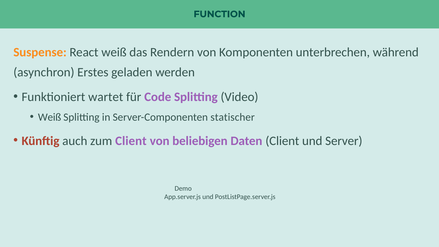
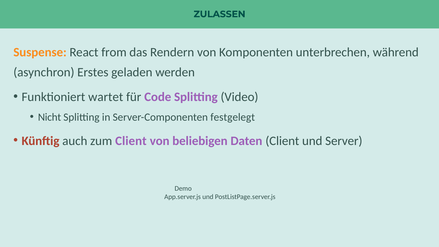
FUNCTION: FUNCTION -> ZULASSEN (220, 14)
React weiß: weiß -> from (114, 52)
Weiß: Weiß -> Nicht (50, 117)
statischer: statischer -> festgelegt (233, 117)
